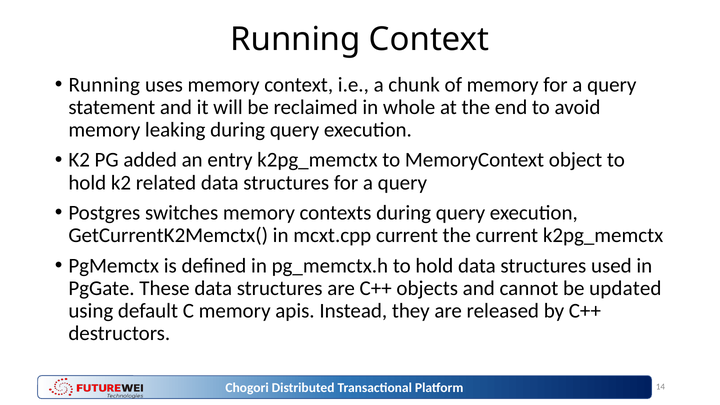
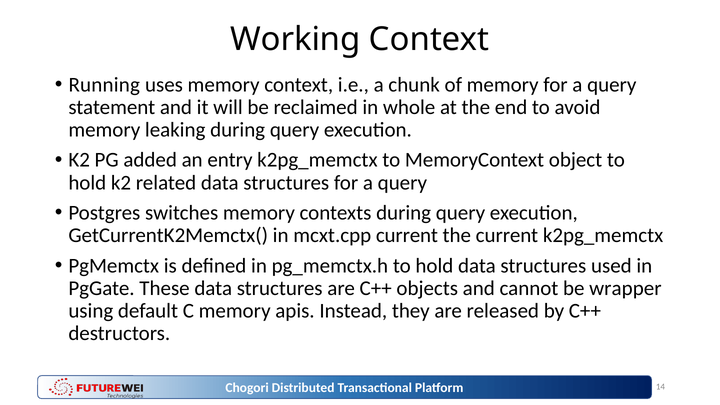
Running: Running -> Working (295, 39)
updated: updated -> wrapper (625, 288)
